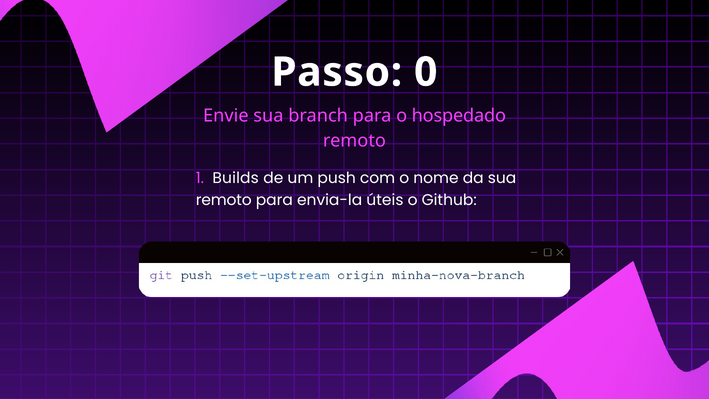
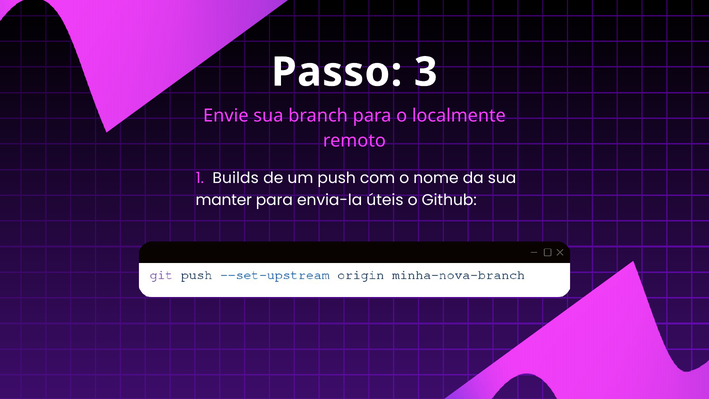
0: 0 -> 3 (426, 72)
hospedado: hospedado -> localmente (459, 115)
remoto: remoto -> manter (224, 200)
